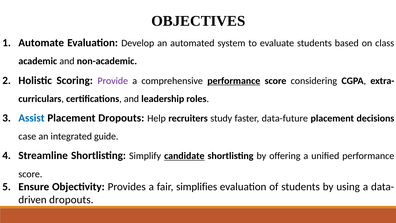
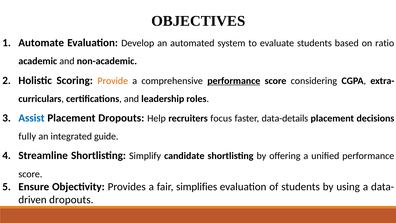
class: class -> ratio (385, 43)
Provide colour: purple -> orange (113, 81)
study: study -> focus (221, 118)
data-future: data-future -> data-details (285, 118)
case: case -> fully (27, 136)
candidate underline: present -> none (184, 156)
